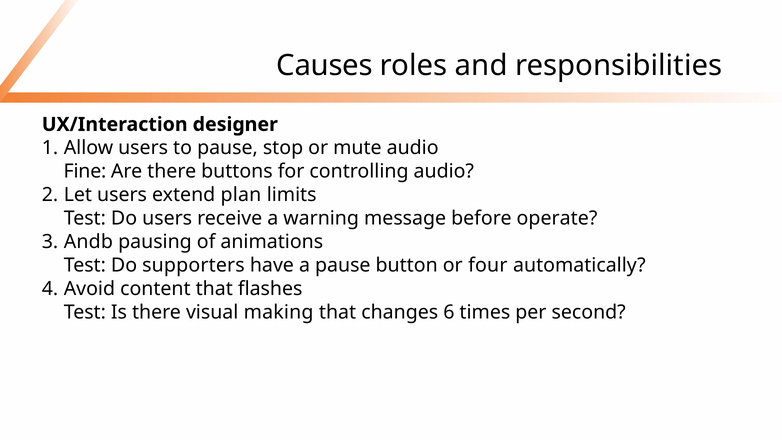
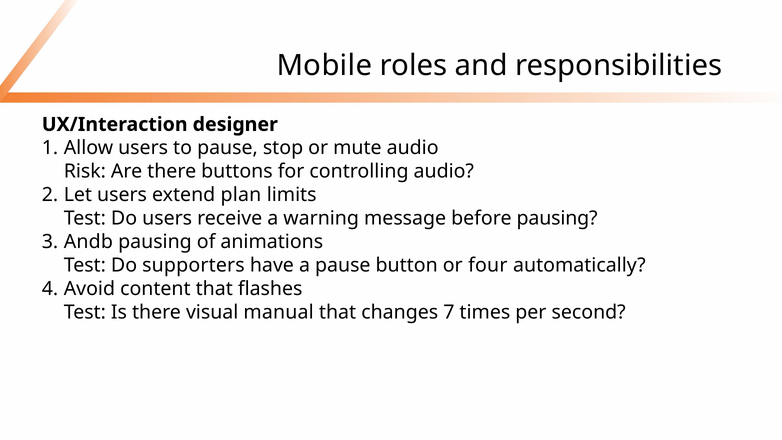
Causes: Causes -> Mobile (324, 66)
Fine: Fine -> Risk (85, 171)
before operate: operate -> pausing (557, 218)
making: making -> manual (279, 312)
6: 6 -> 7 (449, 312)
